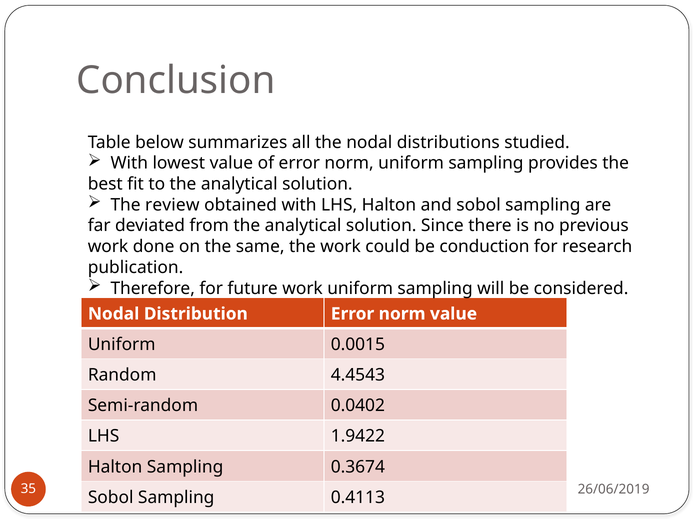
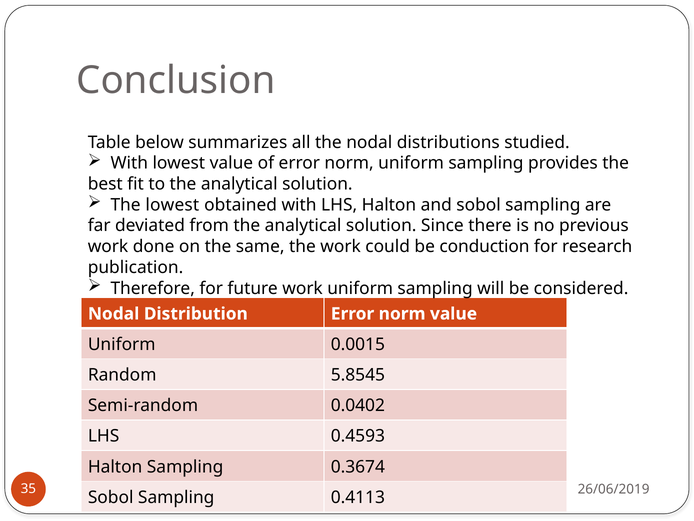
The review: review -> lowest (172, 205)
4.4543: 4.4543 -> 5.8545 (358, 375)
1.9422: 1.9422 -> 0.4593 (358, 436)
